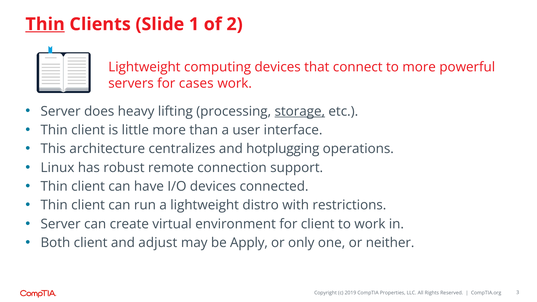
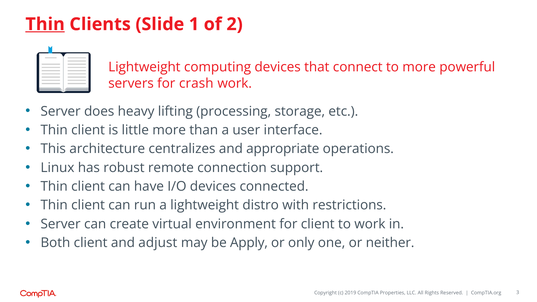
cases: cases -> crash (196, 83)
storage underline: present -> none (300, 111)
hotplugging: hotplugging -> appropriate (283, 149)
